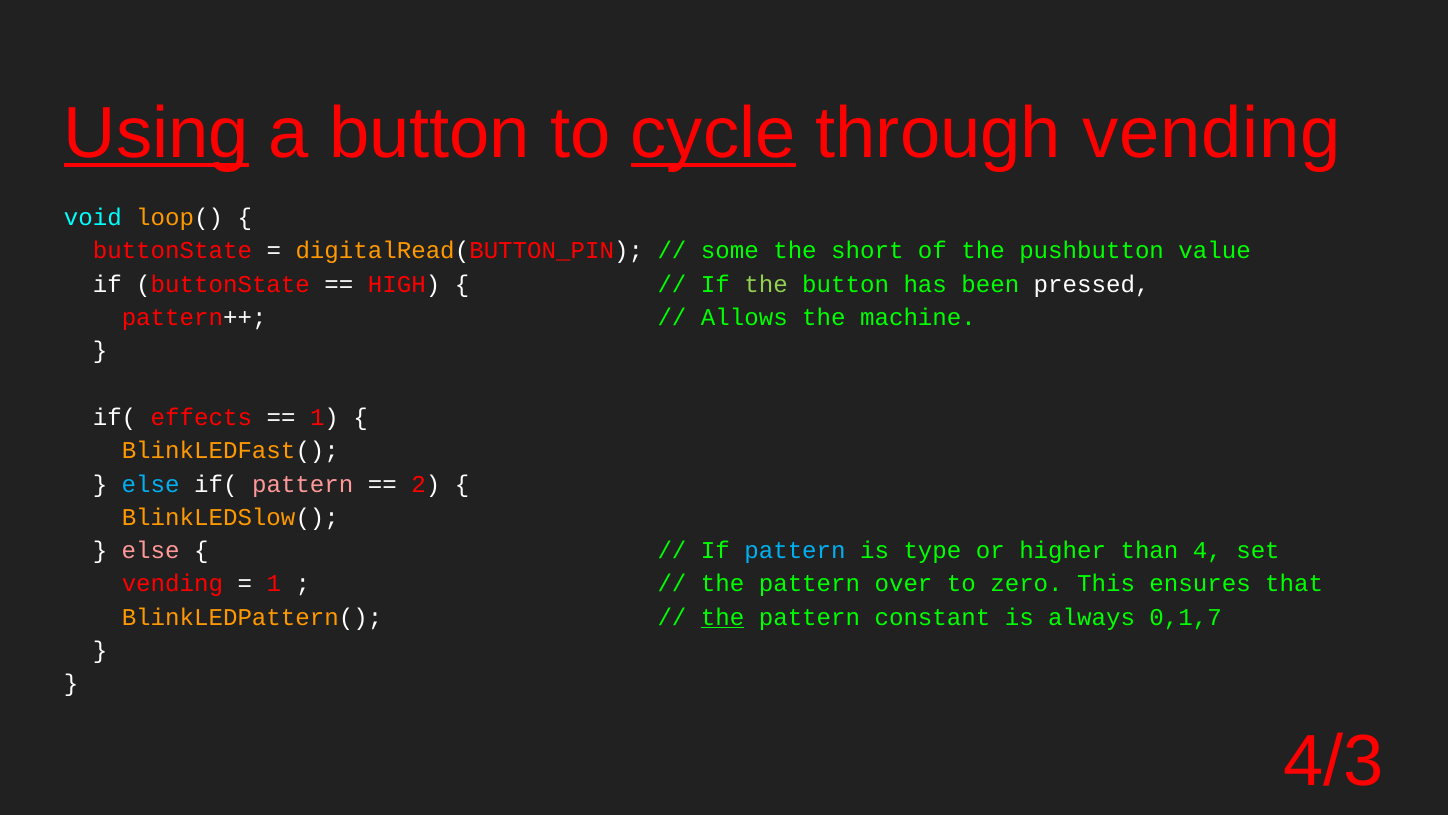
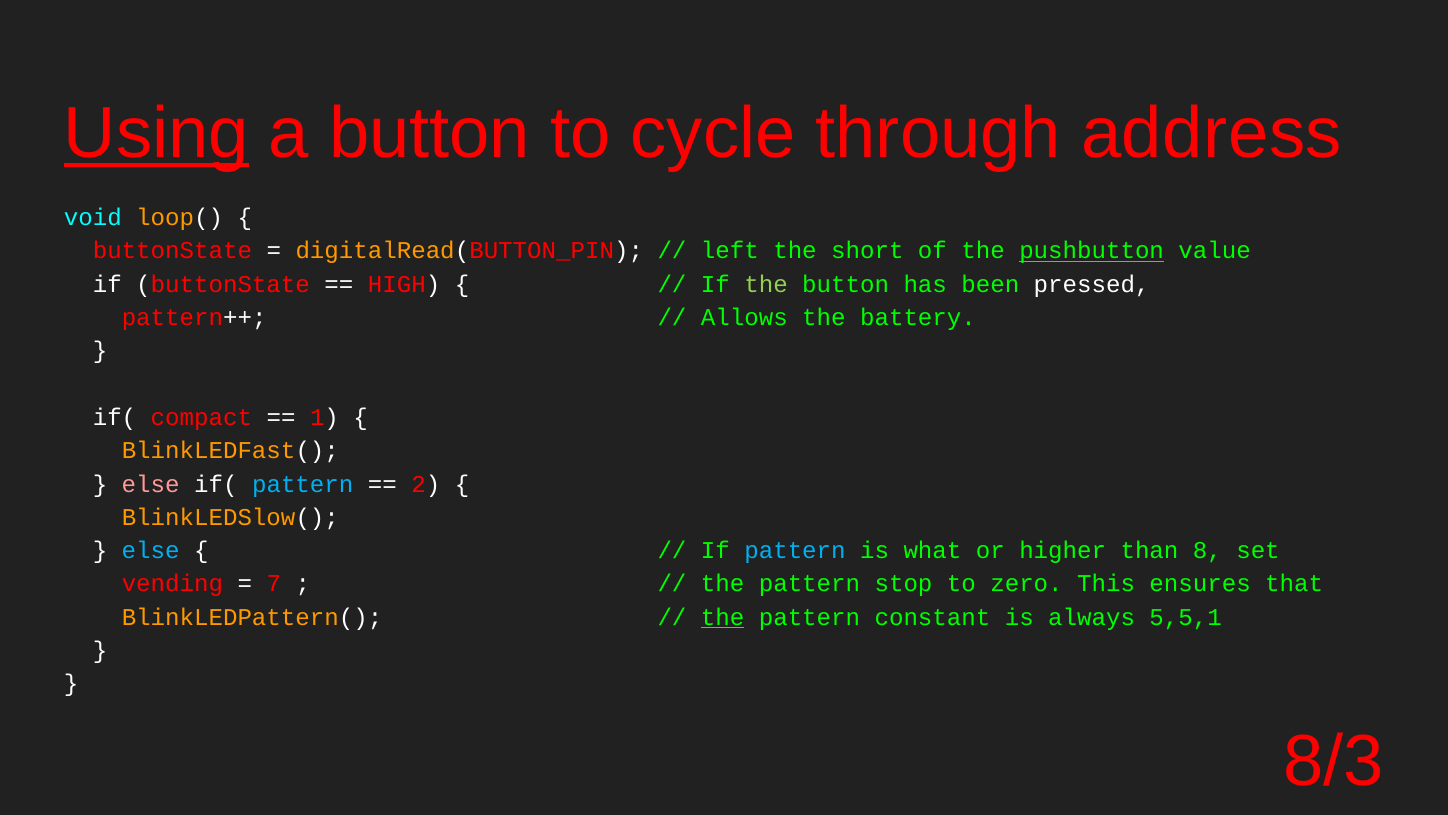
cycle underline: present -> none (713, 133)
through vending: vending -> address (1212, 133)
some: some -> left (730, 251)
pushbutton underline: none -> present (1092, 251)
machine: machine -> battery (918, 317)
effects: effects -> compact (201, 417)
else colour: light blue -> pink (151, 484)
pattern colour: pink -> light blue (303, 484)
else colour: pink -> light blue (151, 550)
type: type -> what (932, 550)
4: 4 -> 8 (1207, 550)
1: 1 -> 7 (274, 584)
over: over -> stop (904, 584)
0,1,7: 0,1,7 -> 5,5,1 (1186, 617)
4/3: 4/3 -> 8/3 (1334, 761)
